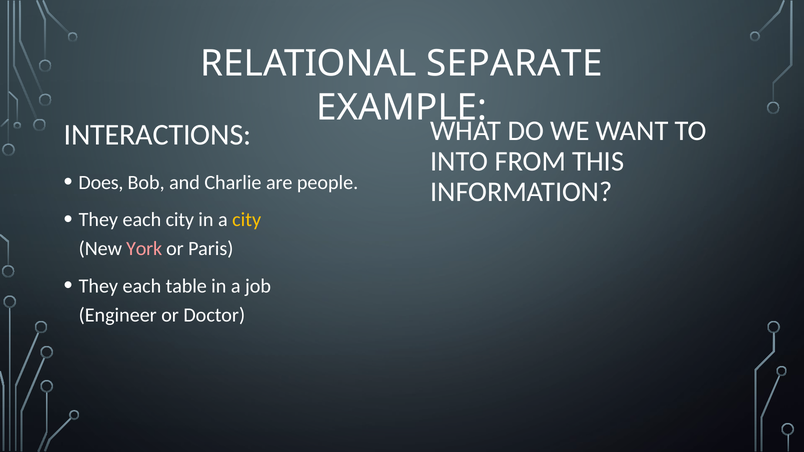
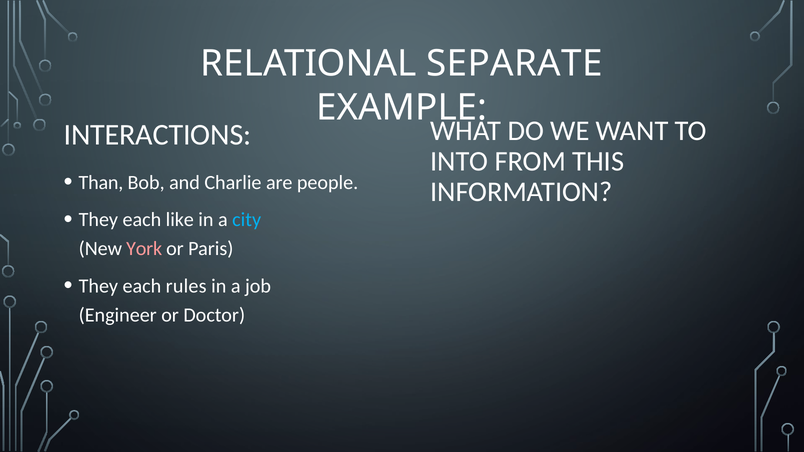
Does: Does -> Than (101, 183)
each city: city -> like (180, 220)
city colour: yellow -> light blue (247, 220)
table: table -> rules (186, 286)
